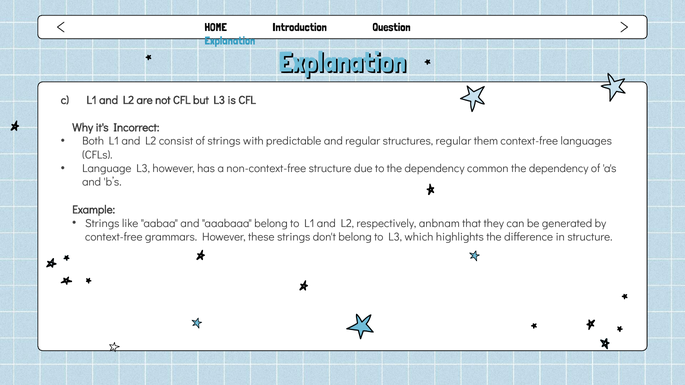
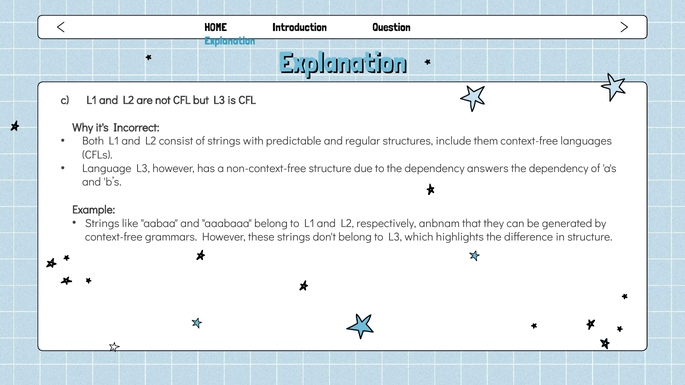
structures regular: regular -> include (454, 141)
common: common -> answers (488, 169)
